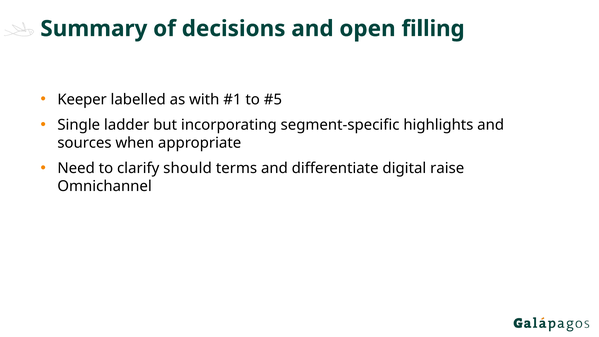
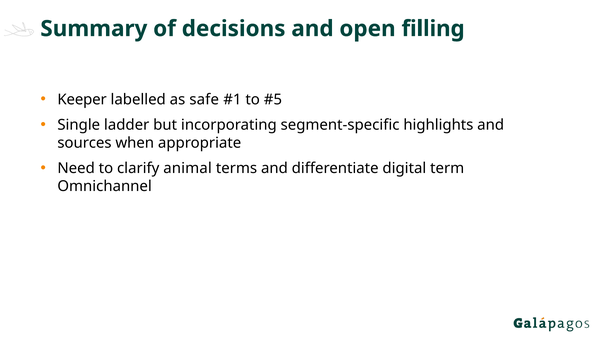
with: with -> safe (204, 99)
should: should -> animal (188, 168)
raise: raise -> term (447, 168)
